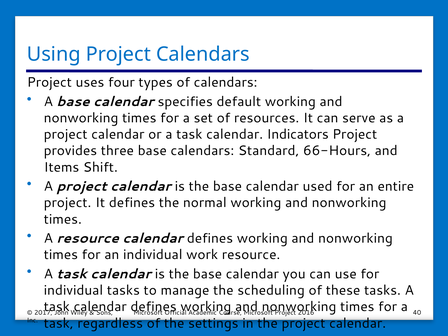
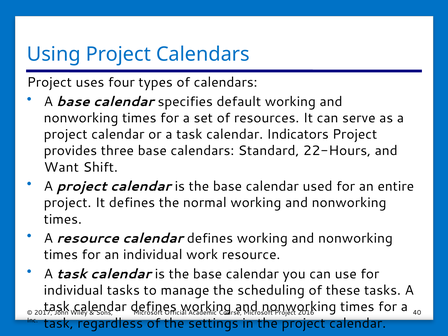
66-Hours: 66-Hours -> 22-Hours (337, 151)
Items: Items -> Want (61, 167)
